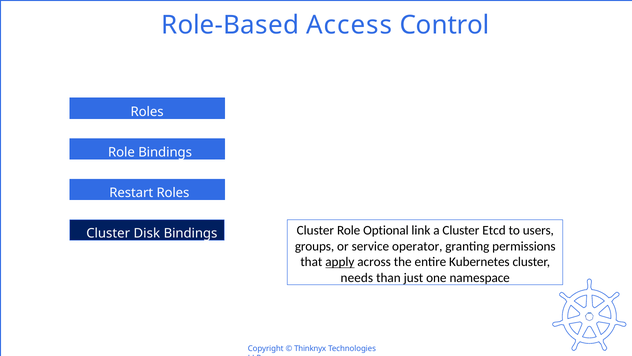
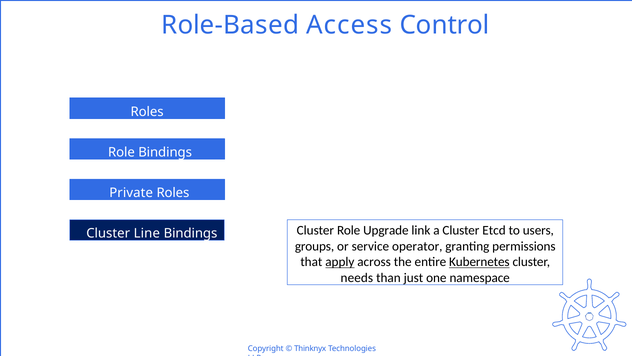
Restart: Restart -> Private (131, 193)
Disk: Disk -> Line (147, 233)
Optional: Optional -> Upgrade (386, 230)
Kubernetes underline: none -> present (479, 262)
